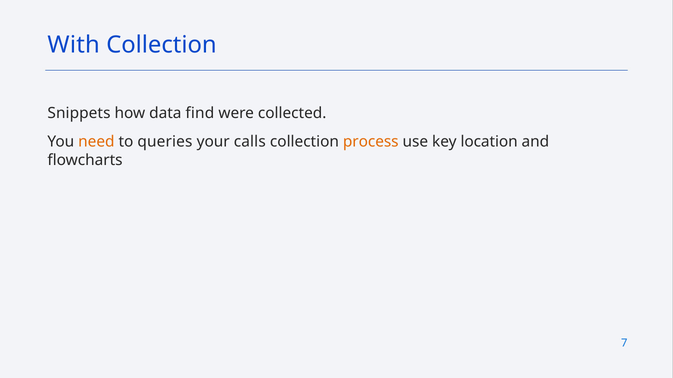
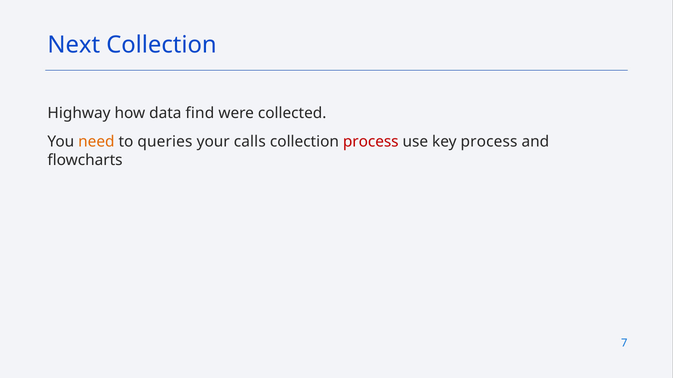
With: With -> Next (74, 45)
Snippets: Snippets -> Highway (79, 114)
process colour: orange -> red (371, 142)
key location: location -> process (489, 142)
